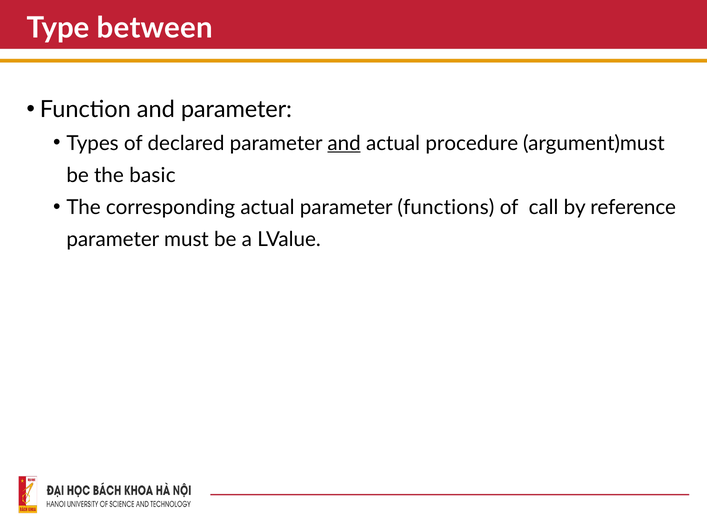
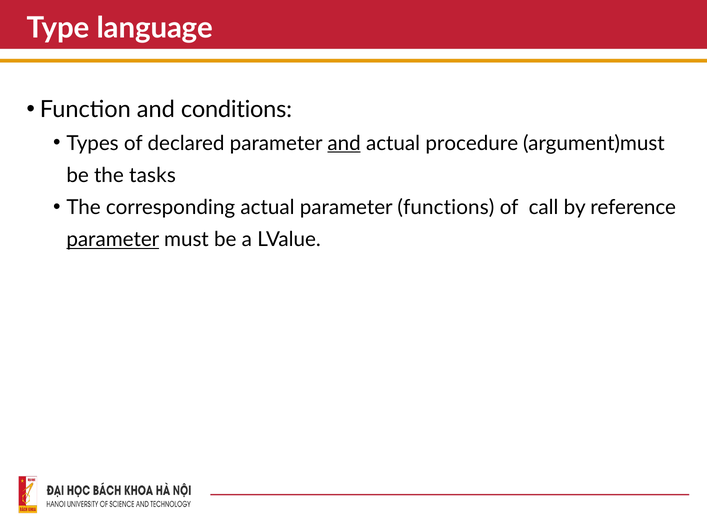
between: between -> language (155, 28)
and parameter: parameter -> conditions (236, 110)
basic: basic -> tasks (152, 175)
parameter underline: none -> present (113, 240)
